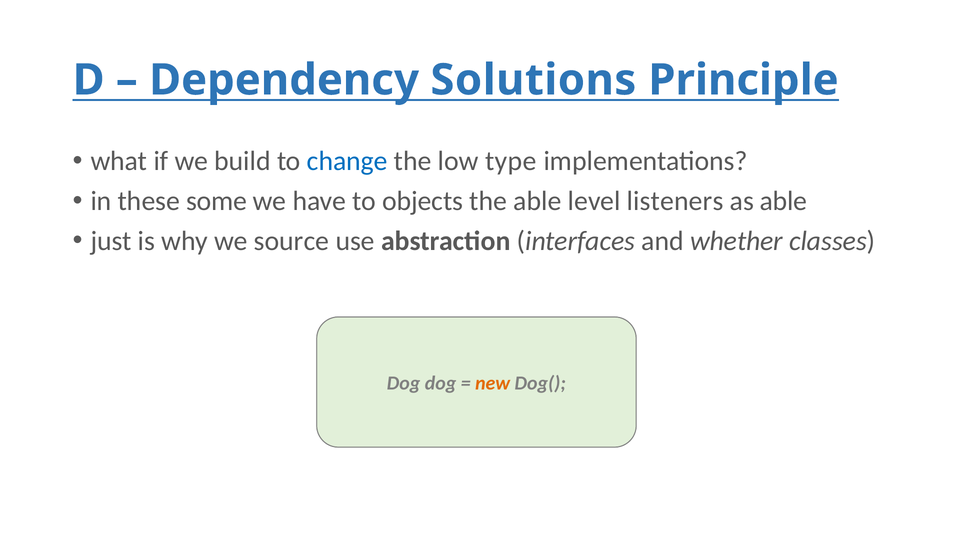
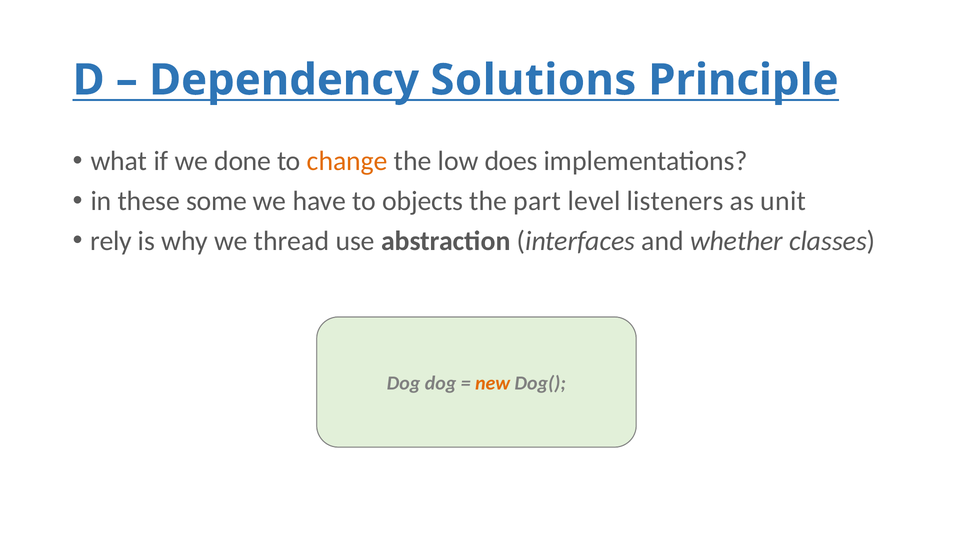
build: build -> done (243, 161)
change colour: blue -> orange (347, 161)
type: type -> does (511, 161)
the able: able -> part (537, 201)
as able: able -> unit (783, 201)
just: just -> rely (111, 241)
source: source -> thread (291, 241)
